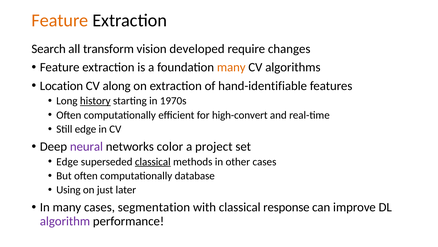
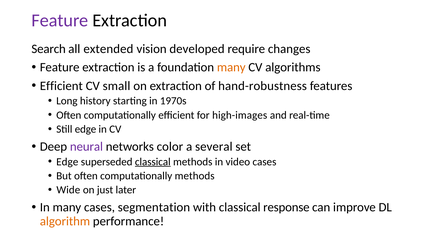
Feature colour: orange -> purple (60, 21)
transform: transform -> extended (108, 49)
Location: Location -> Efficient (61, 86)
along: along -> small (117, 86)
hand-identifiable: hand-identifiable -> hand-robustness (263, 86)
history underline: present -> none (95, 101)
high-convert: high-convert -> high-images (240, 115)
project: project -> several (214, 146)
other: other -> video (238, 161)
computationally database: database -> methods (195, 175)
Using: Using -> Wide (68, 190)
algorithm colour: purple -> orange (65, 221)
